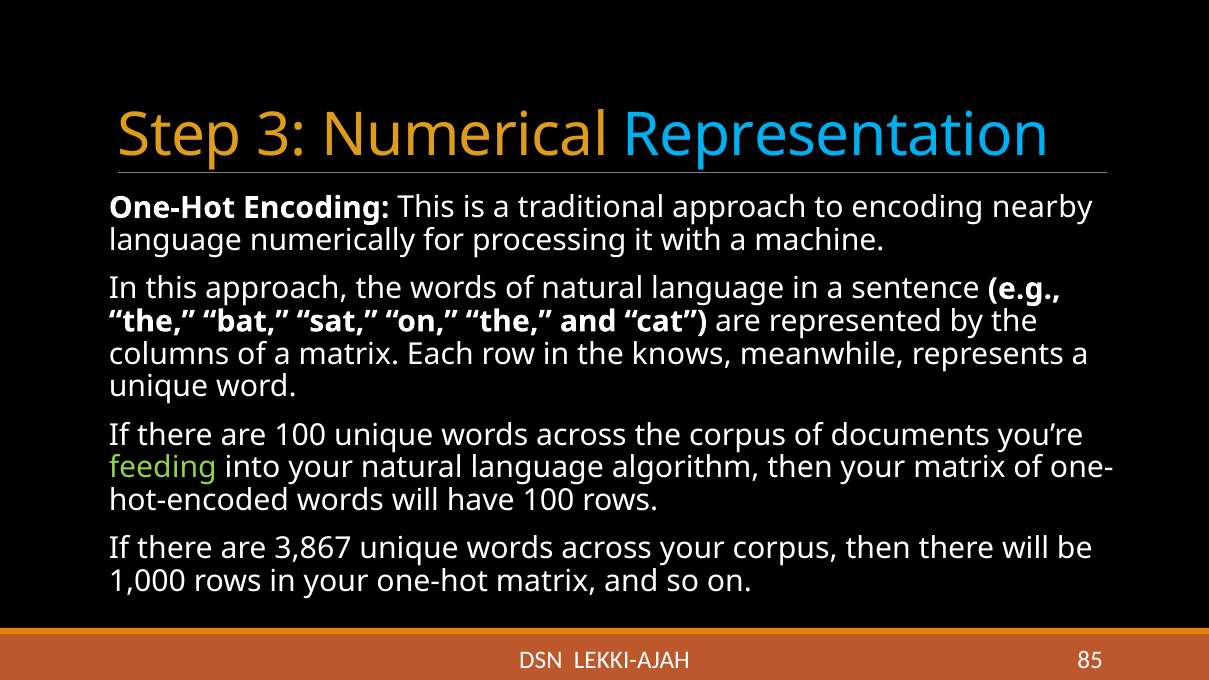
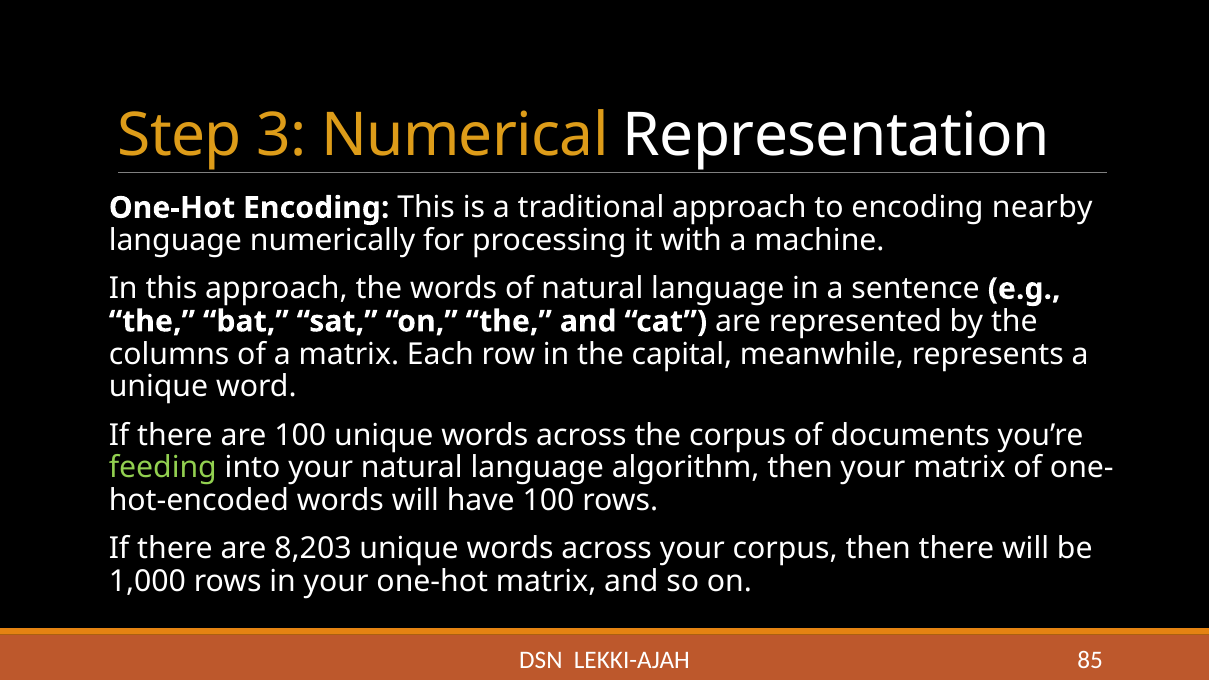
Representation colour: light blue -> white (837, 135)
knows: knows -> capital (682, 354)
3,867: 3,867 -> 8,203 (313, 549)
